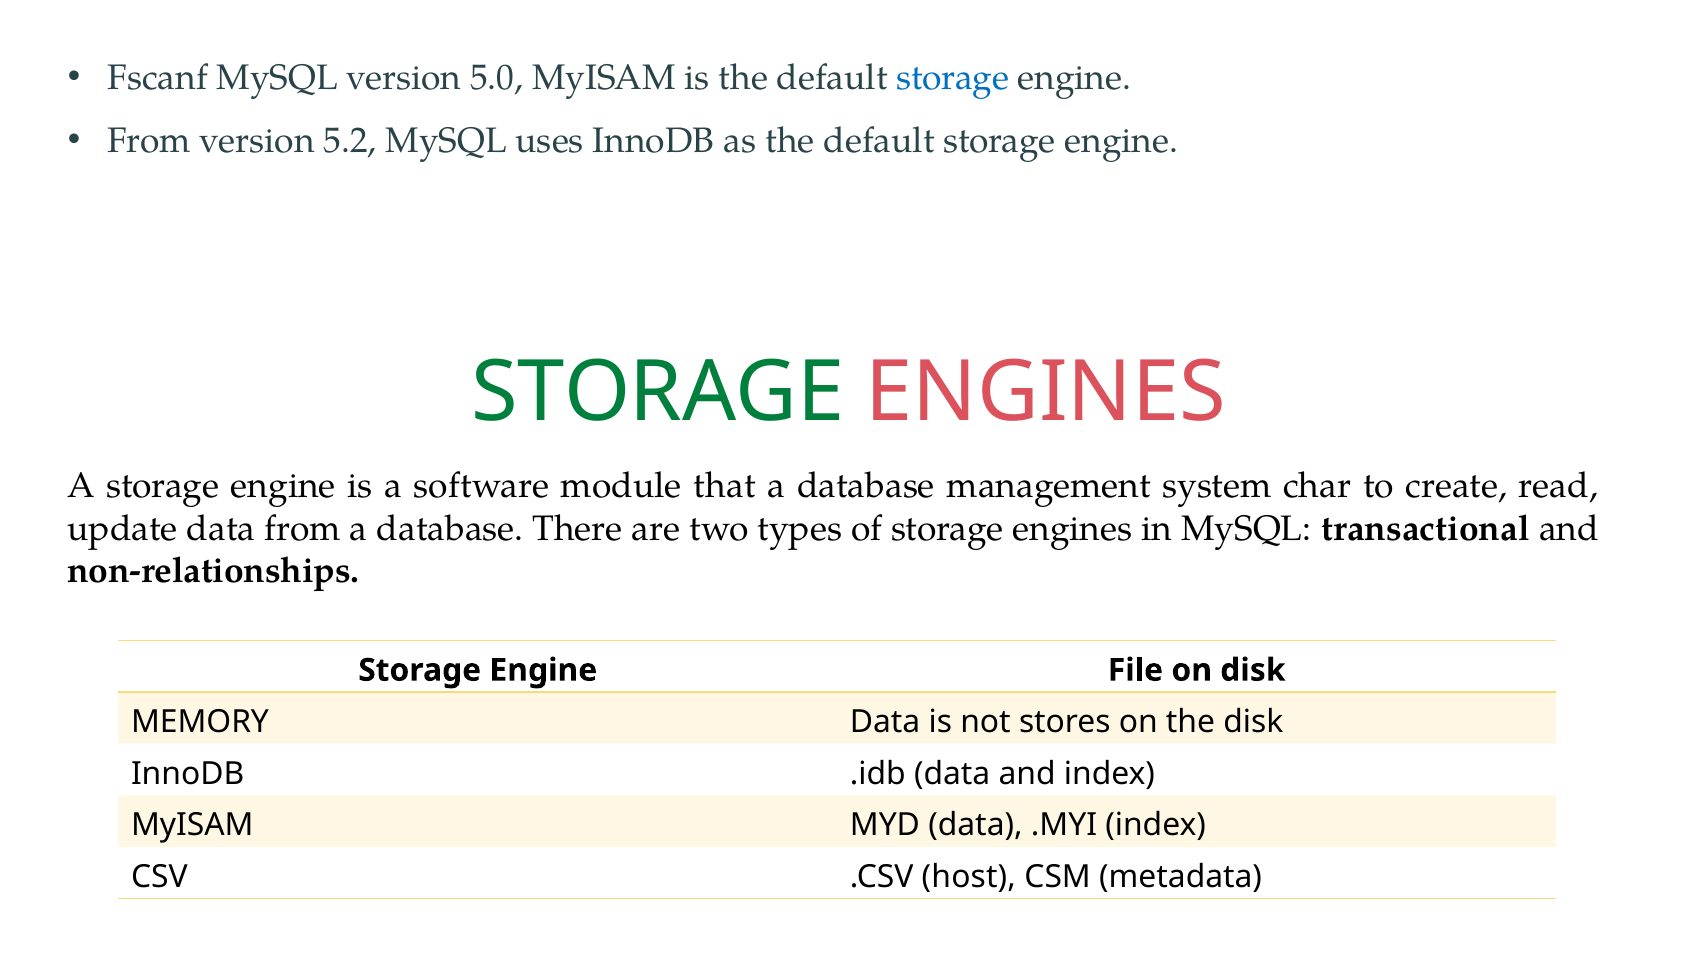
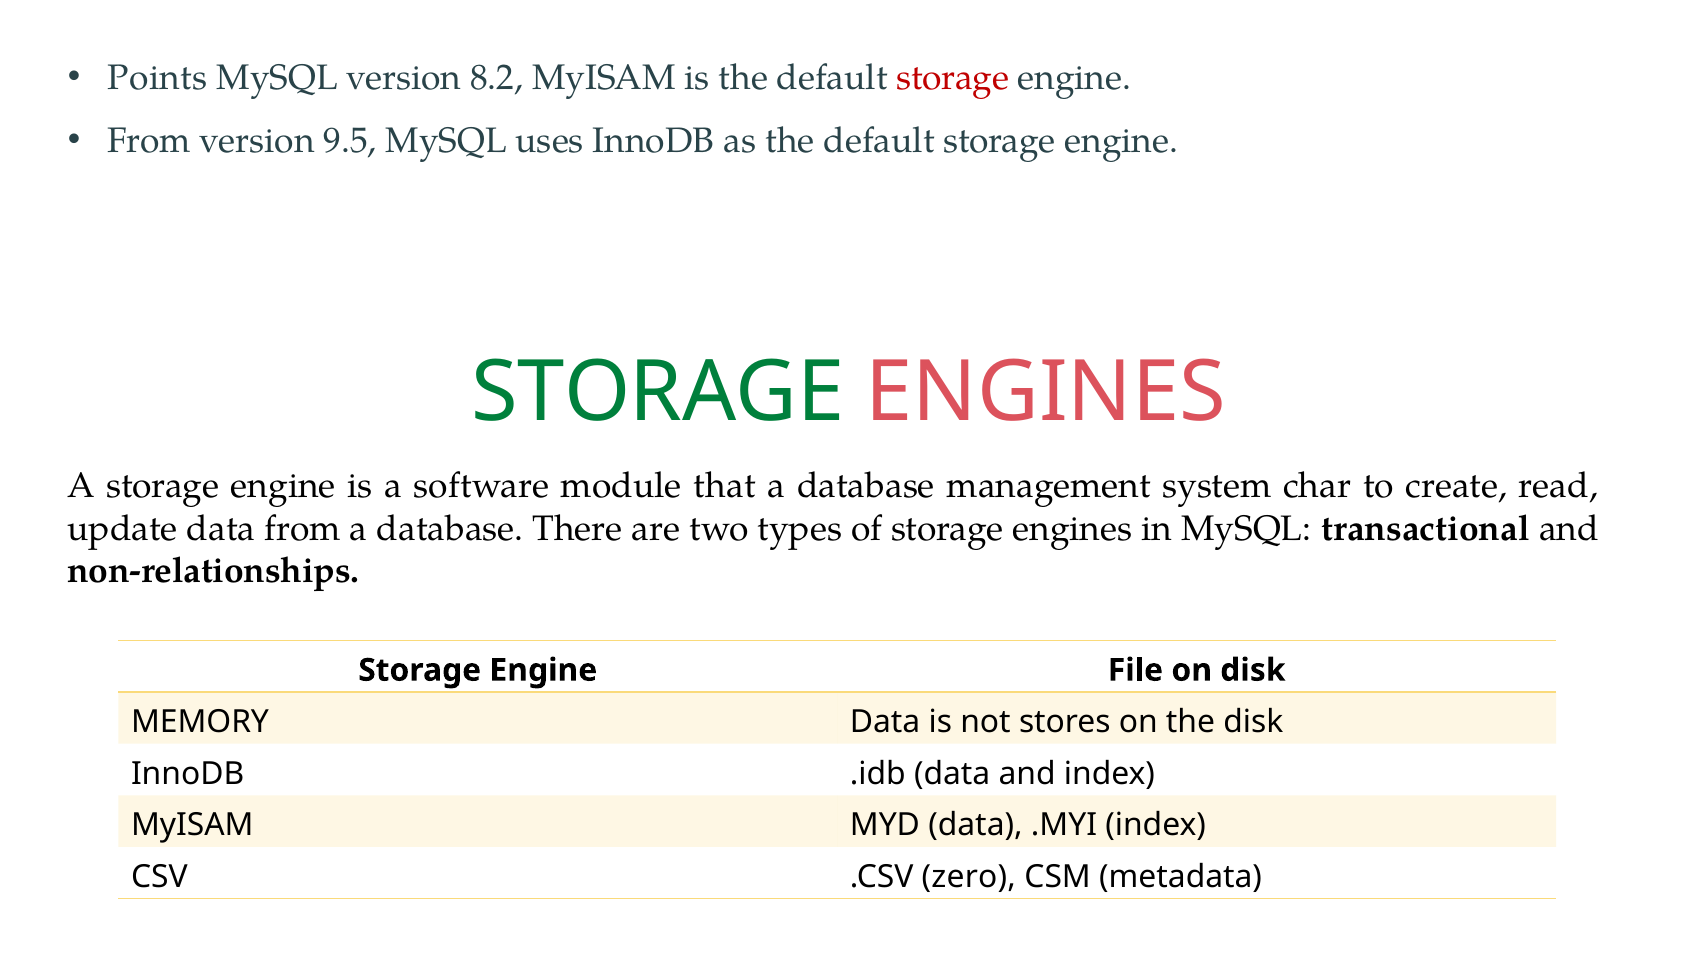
Fscanf: Fscanf -> Points (157, 78)
5.0: 5.0 -> 8.2 (497, 78)
storage colour: blue -> red (953, 78)
5.2: 5.2 -> 9.5 (350, 141)
host: host -> zero (969, 877)
